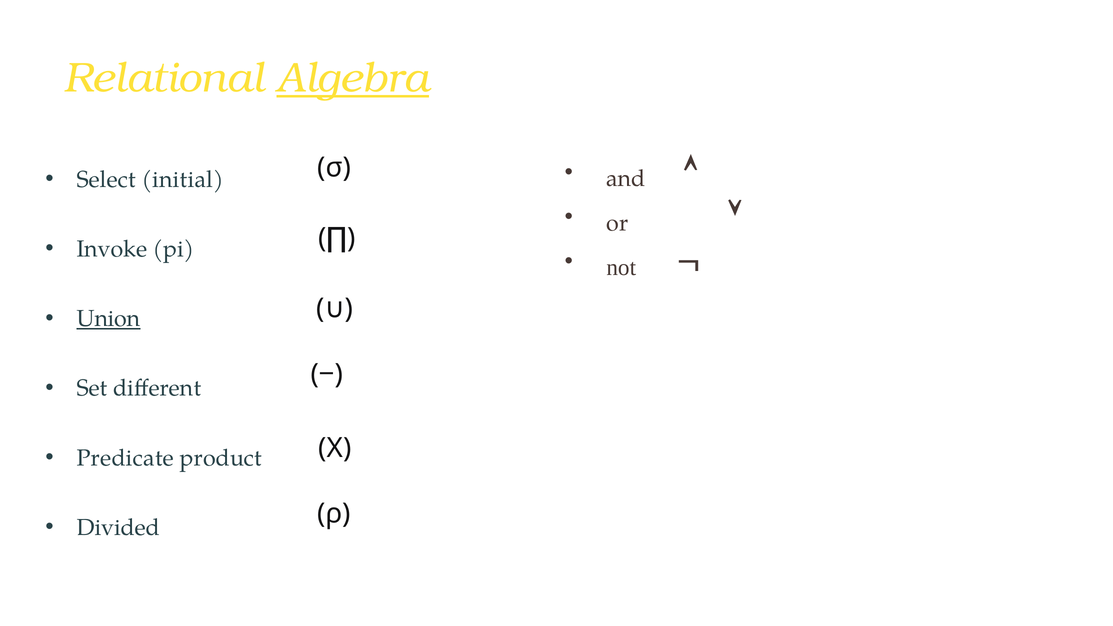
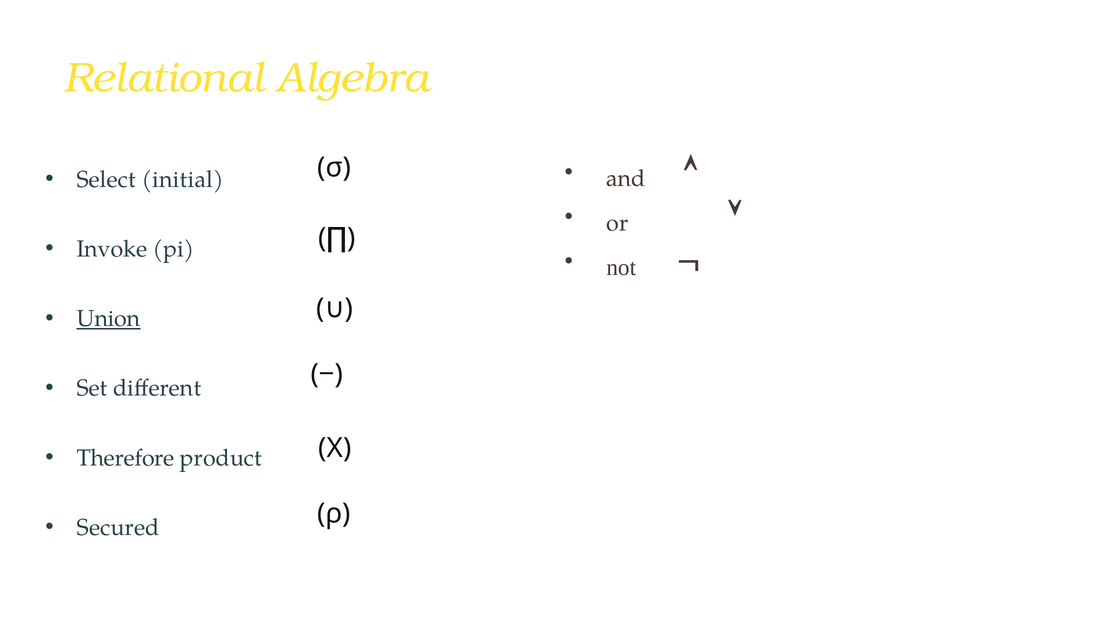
Algebra underline: present -> none (353, 78)
Predicate: Predicate -> Therefore (126, 458)
Divided: Divided -> Secured (118, 527)
